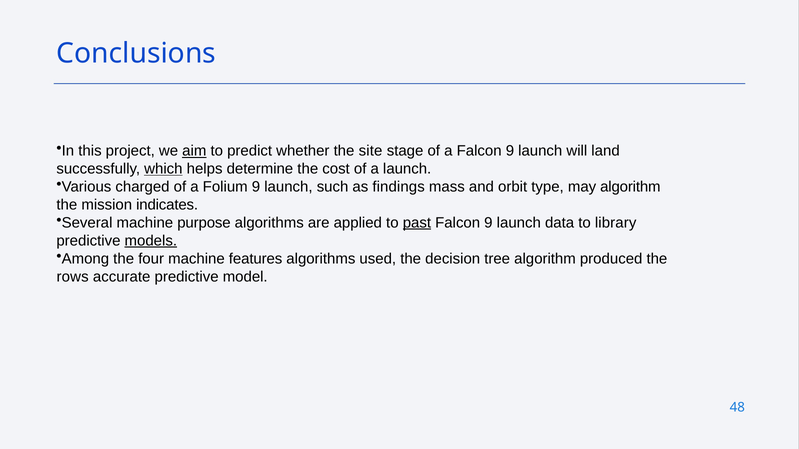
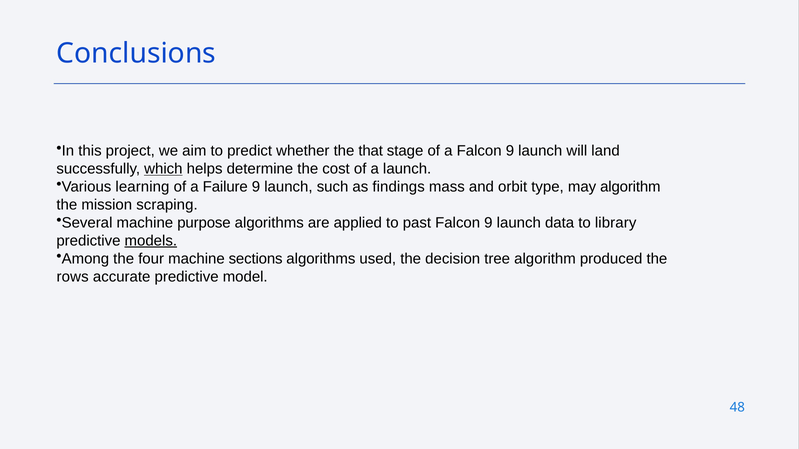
aim underline: present -> none (194, 151)
site: site -> that (371, 151)
charged: charged -> learning (142, 187)
Folium: Folium -> Failure (225, 187)
indicates: indicates -> scraping (167, 205)
past underline: present -> none (417, 223)
features: features -> sections (256, 259)
